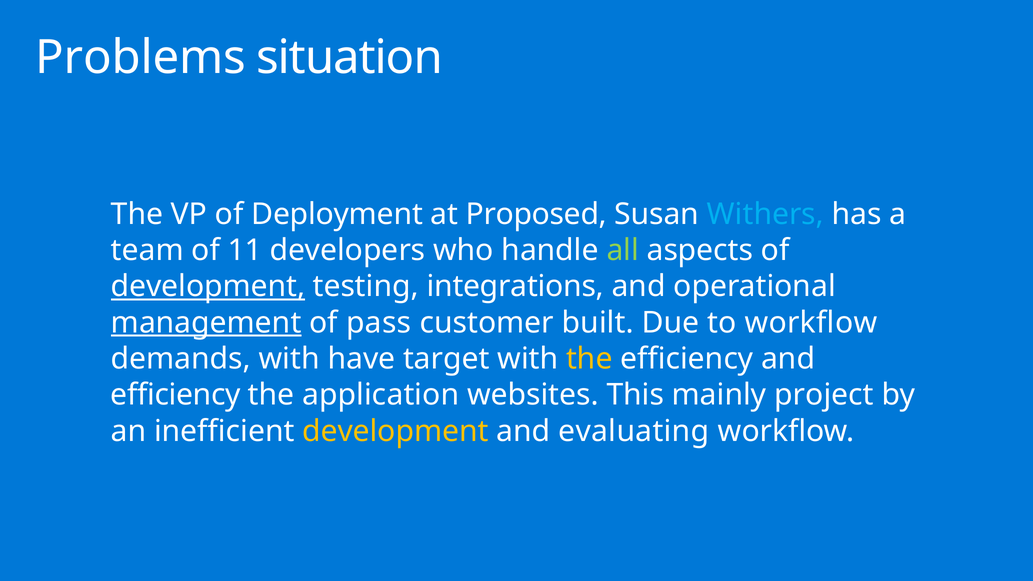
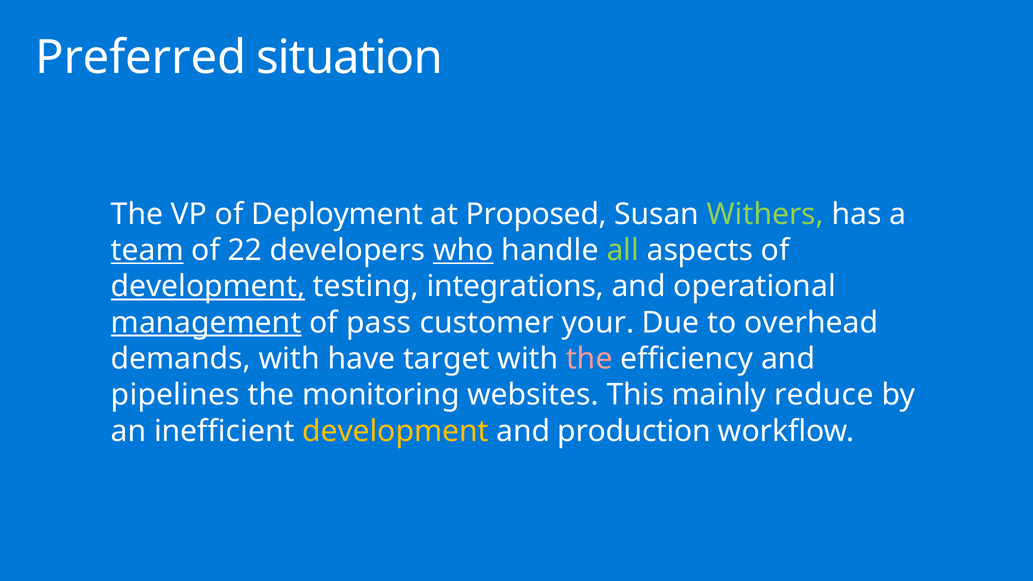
Problems: Problems -> Preferred (141, 58)
Withers colour: light blue -> light green (765, 214)
team underline: none -> present (147, 250)
11: 11 -> 22 (245, 250)
who underline: none -> present (463, 250)
built: built -> your (598, 323)
to workflow: workflow -> overhead (811, 323)
the colour: yellow -> pink (589, 359)
efficiency: efficiency -> pipelines (175, 395)
application: application -> monitoring (381, 395)
project: project -> reduce (824, 395)
evaluating: evaluating -> production (634, 431)
